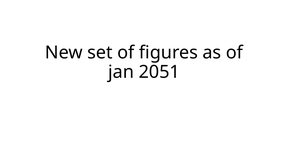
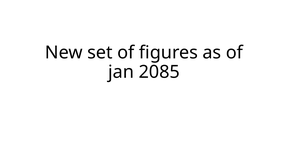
2051: 2051 -> 2085 (159, 72)
